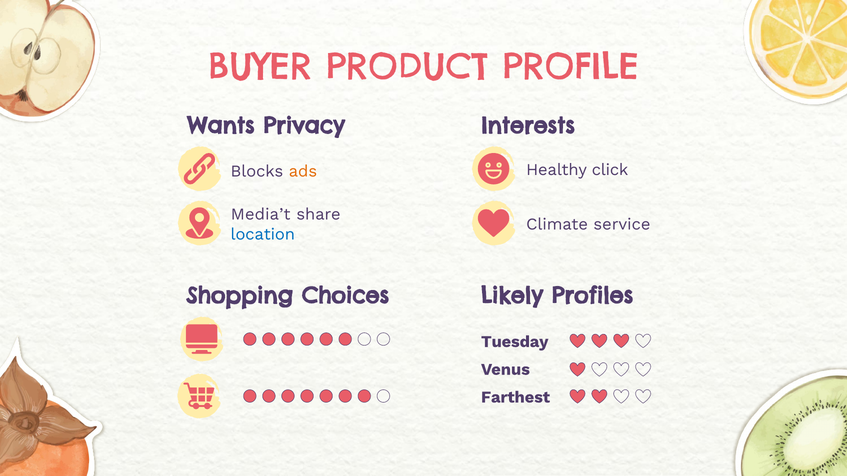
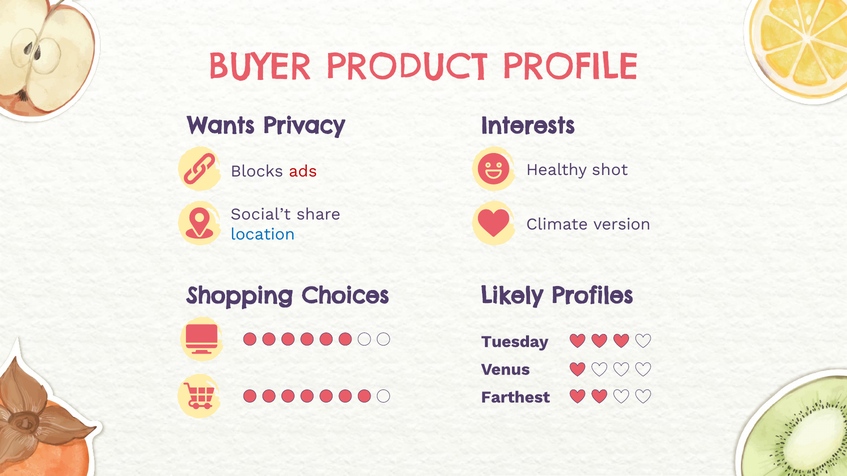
ads colour: orange -> red (303, 172)
click: click -> shot (610, 170)
Media’t: Media’t -> Social’t (261, 215)
service: service -> version (622, 224)
